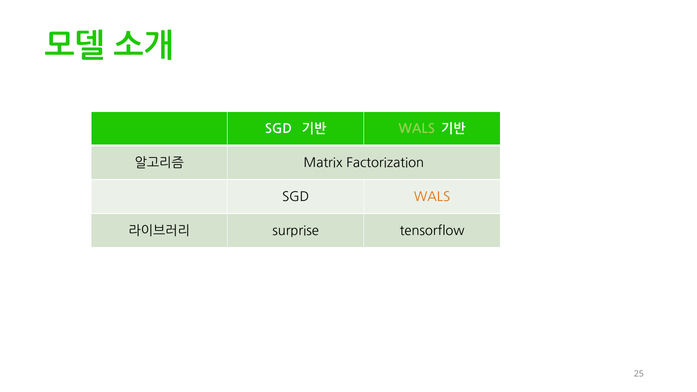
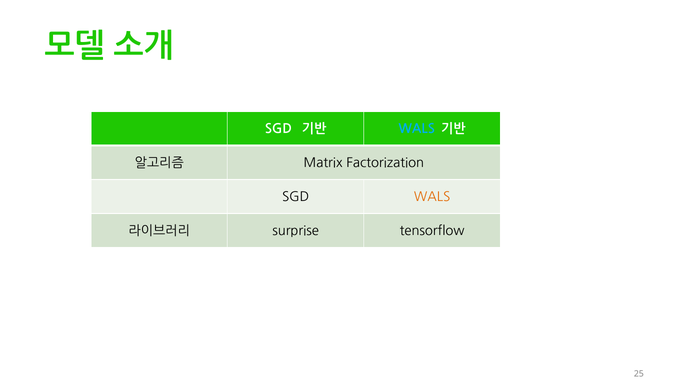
WALS colour: light green -> light blue (417, 129)
